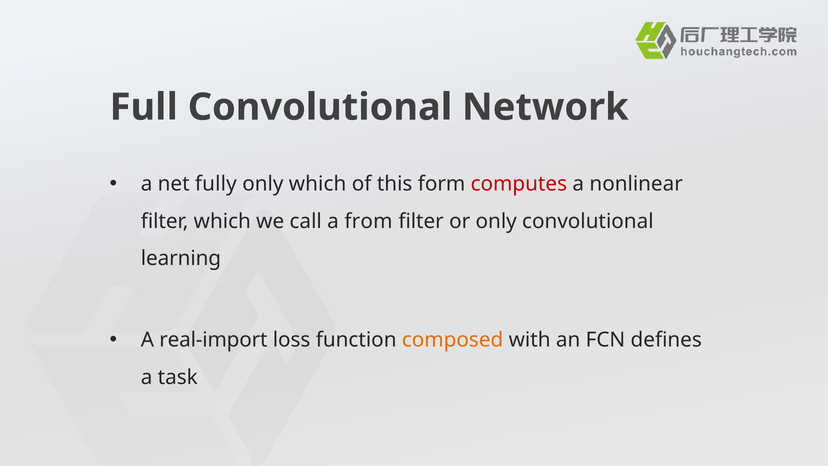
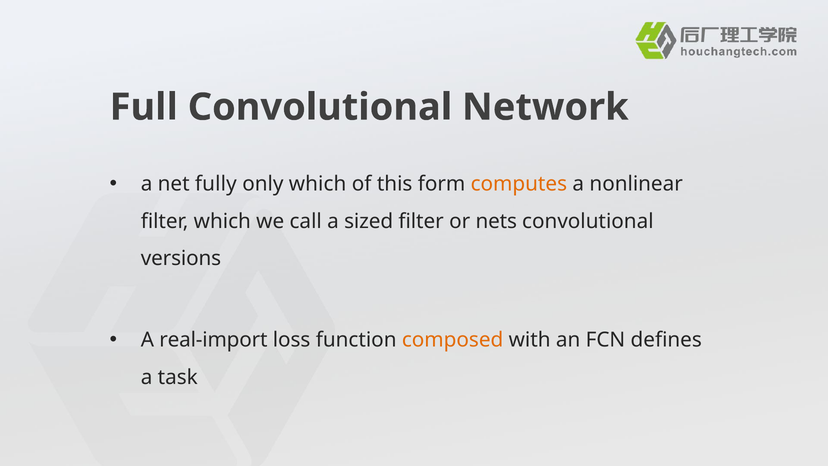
computes colour: red -> orange (519, 184)
from: from -> sized (369, 221)
or only: only -> nets (496, 221)
learning: learning -> versions (181, 258)
